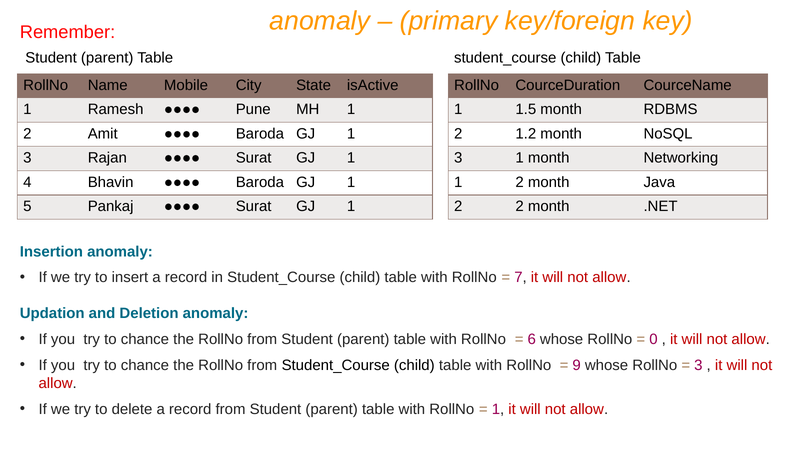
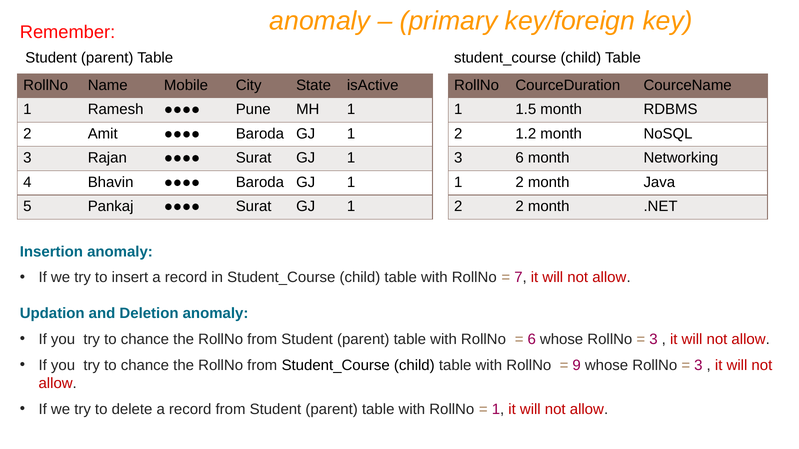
3 1: 1 -> 6 (520, 158)
0: 0 -> 3 (653, 340)
